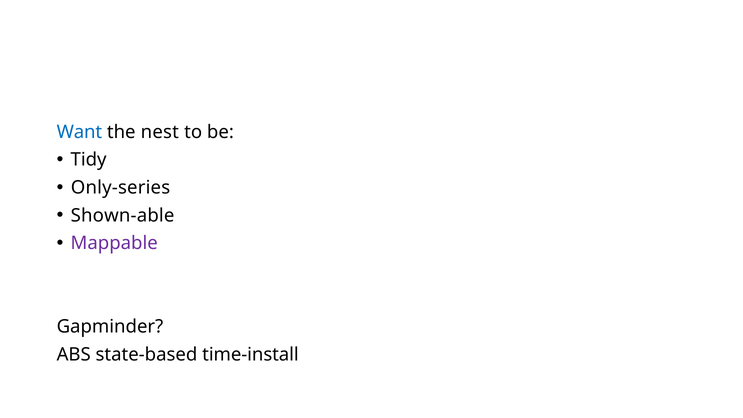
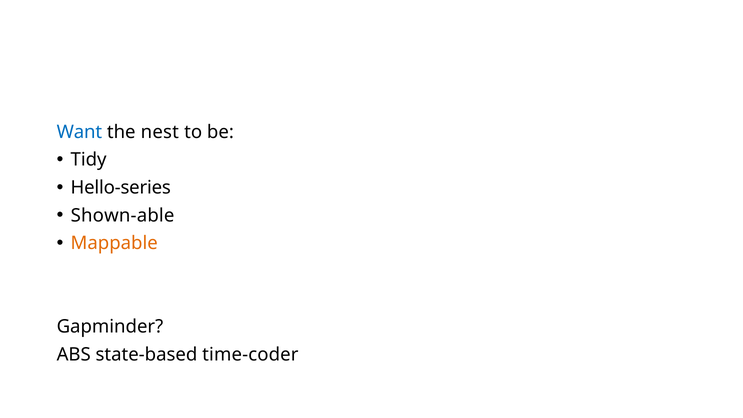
Only-series: Only-series -> Hello-series (121, 188)
Mappable colour: purple -> orange (114, 243)
time-install: time-install -> time-coder (250, 354)
